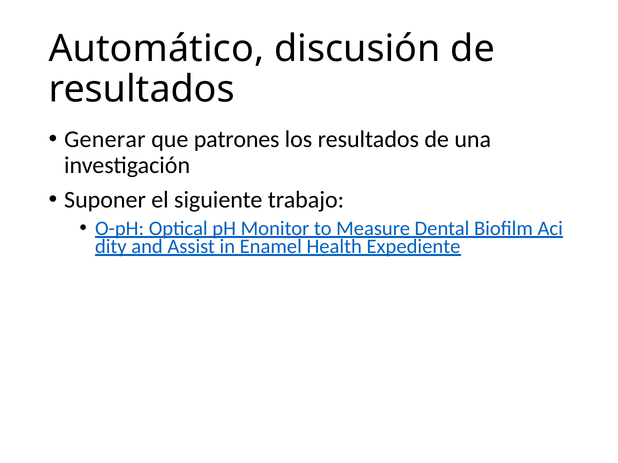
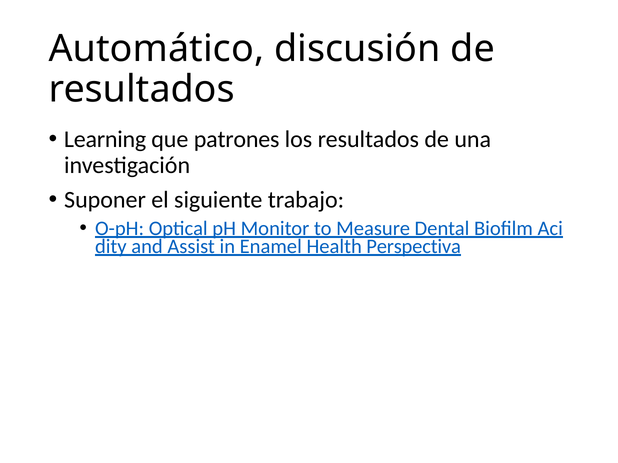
Generar: Generar -> Learning (105, 139)
Expediente: Expediente -> Perspectiva (414, 247)
